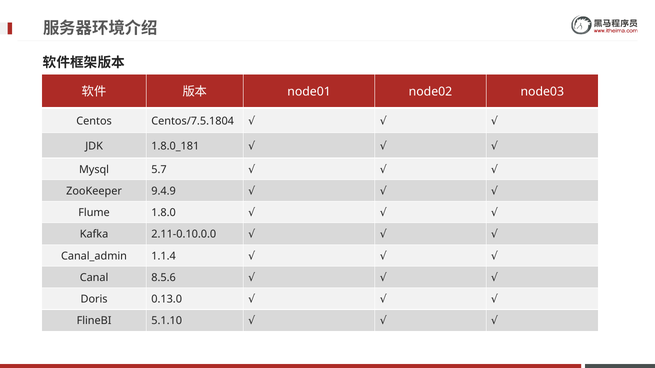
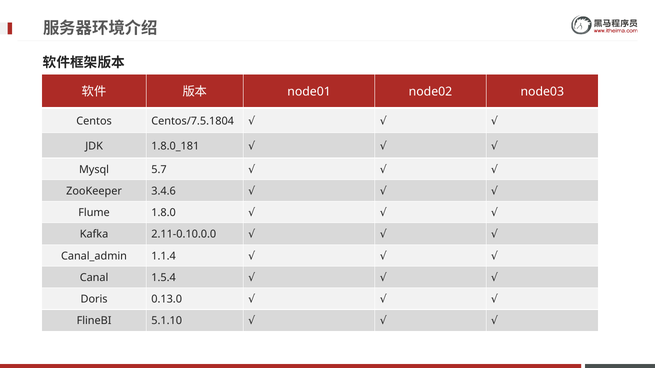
9.4.9: 9.4.9 -> 3.4.6 (164, 191)
8.5.6: 8.5.6 -> 1.5.4 (164, 278)
